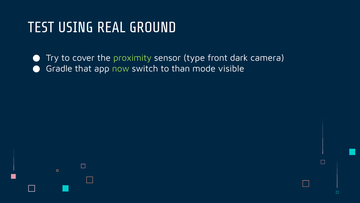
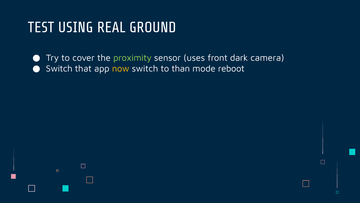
type: type -> uses (194, 58)
Gradle: Gradle -> Switch (59, 69)
now colour: light green -> yellow (121, 69)
visible: visible -> reboot (231, 69)
